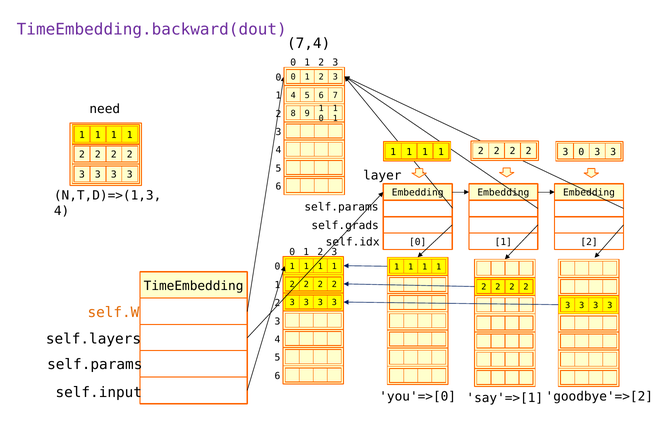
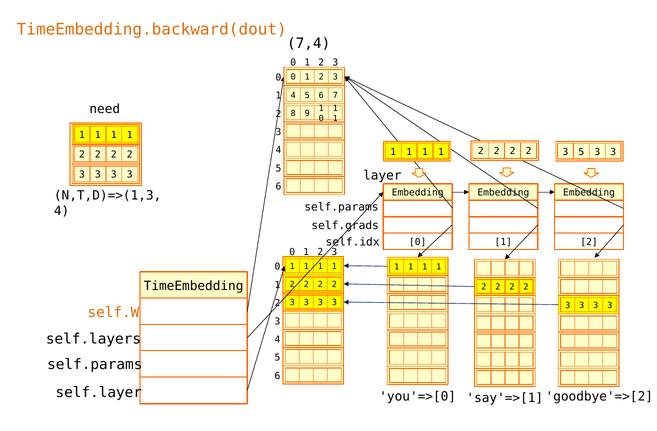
TimeEmbedding.backward(dout colour: purple -> orange (152, 29)
2 2 3 0: 0 -> 5 (581, 152)
self.input: self.input -> self.layer (99, 393)
